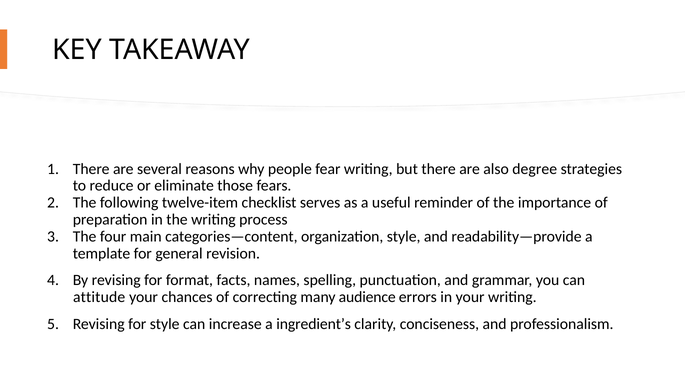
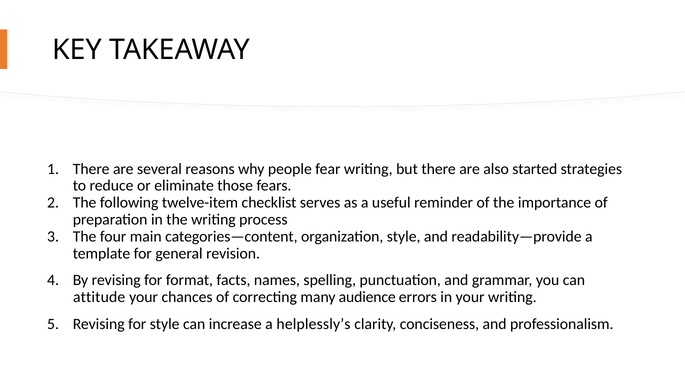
degree: degree -> started (535, 169)
ingredient’s: ingredient’s -> helplessly’s (313, 324)
